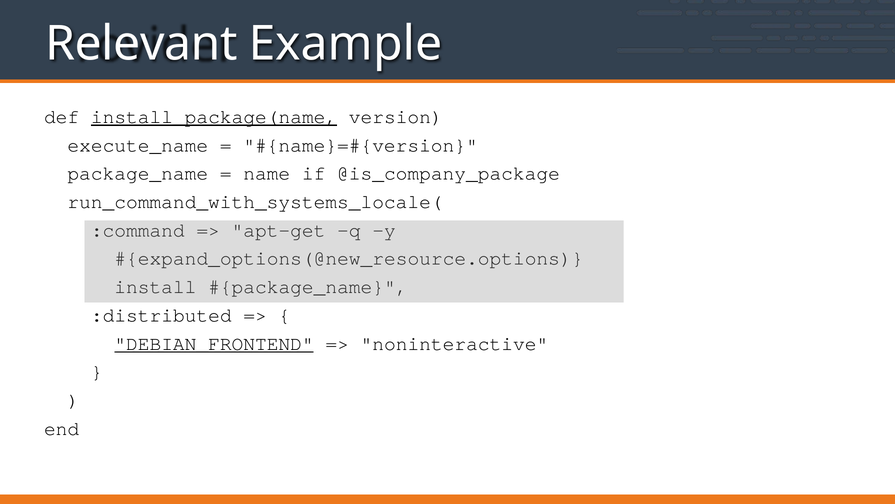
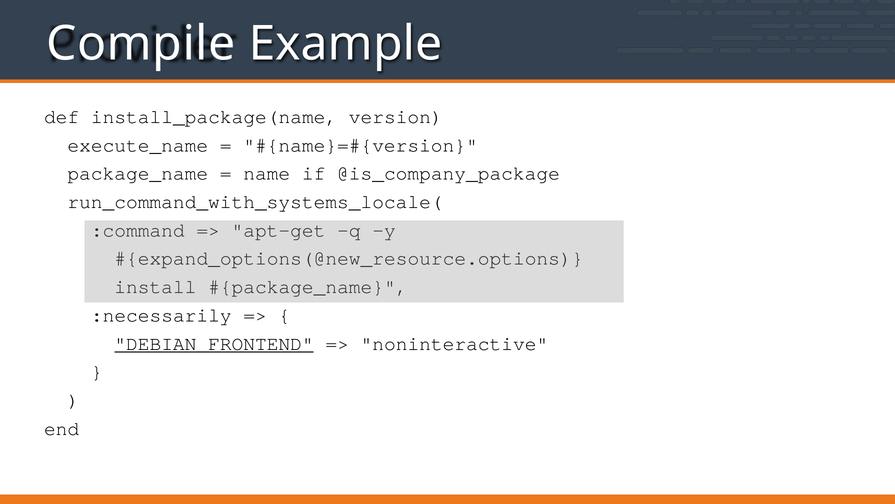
Relevant: Relevant -> Compile (141, 44)
install_package(name underline: present -> none (214, 117)
:distributed: :distributed -> :necessarily (161, 315)
